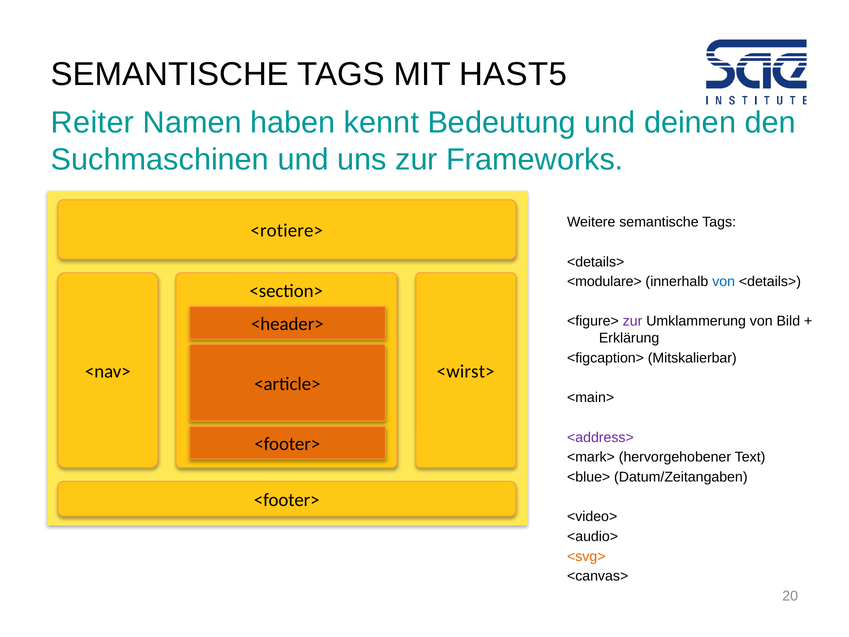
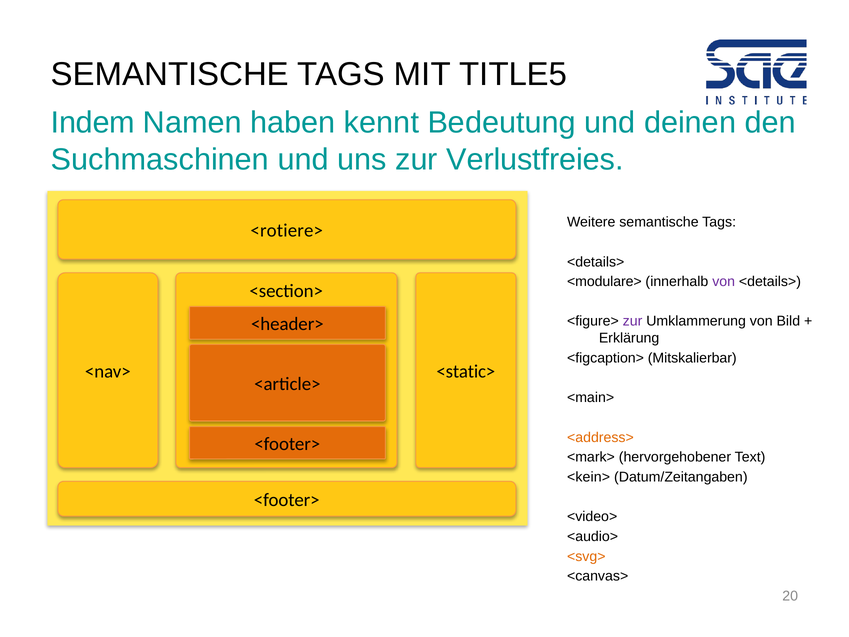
HAST5: HAST5 -> TITLE5 (513, 74)
Reiter: Reiter -> Indem (93, 123)
Frameworks: Frameworks -> Verlustfreies (535, 159)
von colour: blue -> purple (724, 282)
<wirst>: <wirst> -> <static> (466, 371)
<address> colour: purple -> orange (600, 437)
<blue>: <blue> -> <kein> (589, 477)
